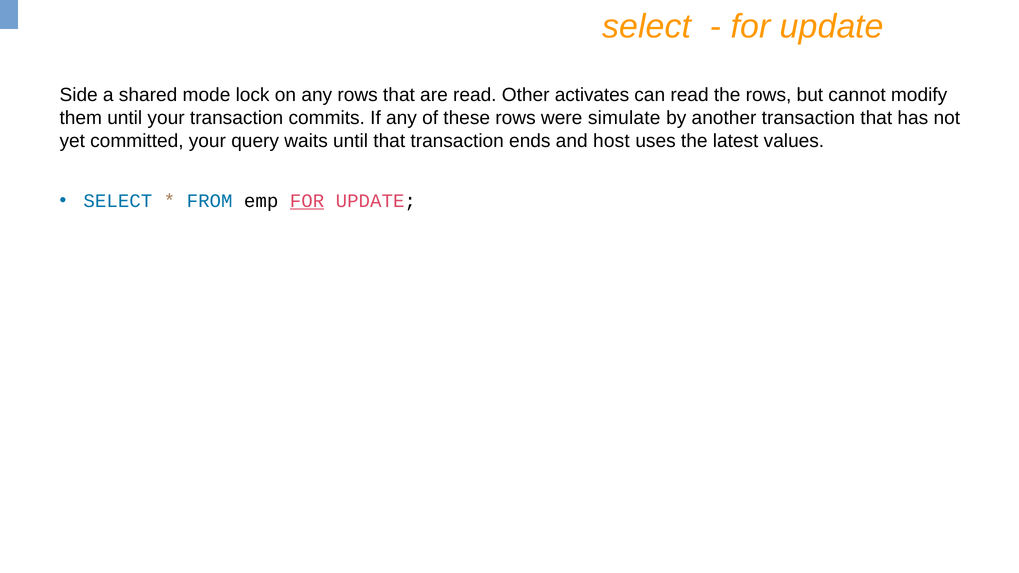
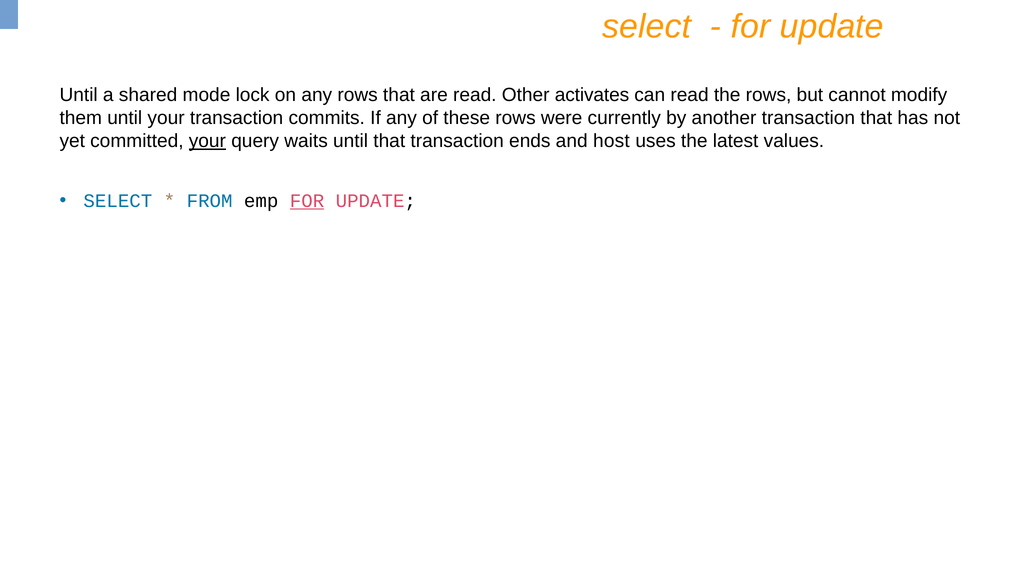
Side: Side -> Until (79, 95)
simulate: simulate -> currently (624, 118)
your underline: none -> present (207, 141)
